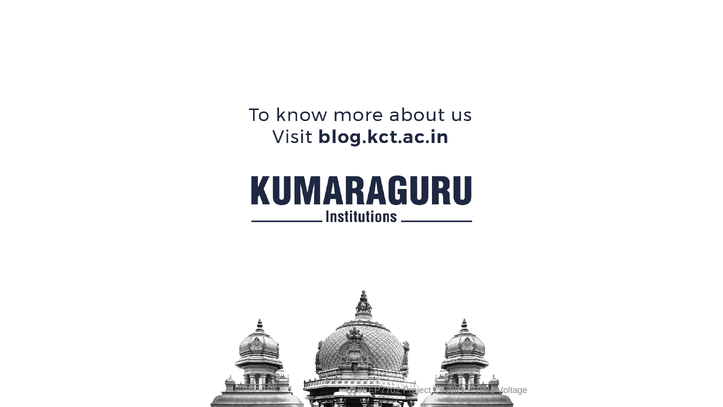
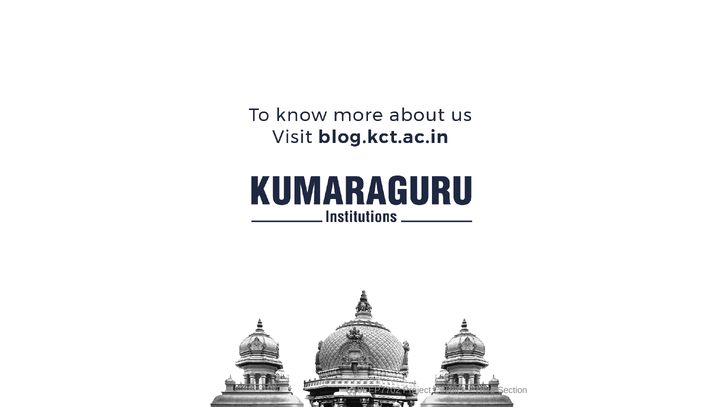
Voltage: Voltage -> Section (512, 390)
